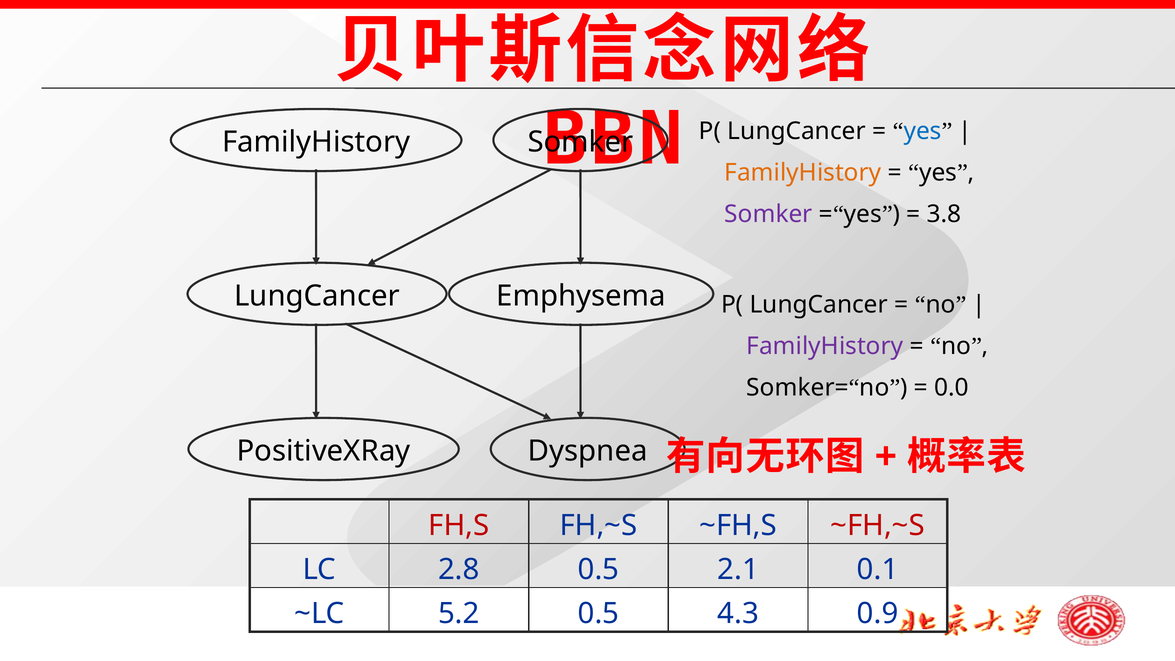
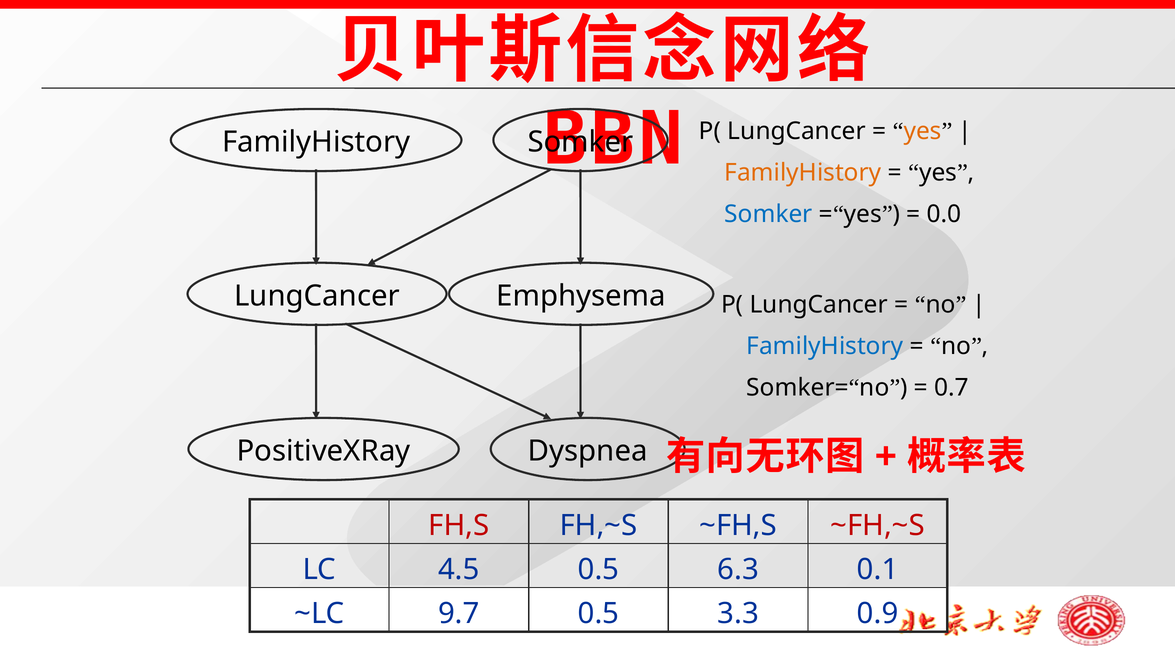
yes colour: blue -> orange (923, 131)
Somker colour: purple -> blue (768, 214)
3.8: 3.8 -> 0.0 (944, 214)
FamilyHistory colour: purple -> blue (825, 346)
0.0: 0.0 -> 0.7 (952, 388)
2.8: 2.8 -> 4.5 (459, 570)
2.1: 2.1 -> 6.3 (738, 570)
5.2: 5.2 -> 9.7 (459, 614)
4.3: 4.3 -> 3.3 (738, 614)
